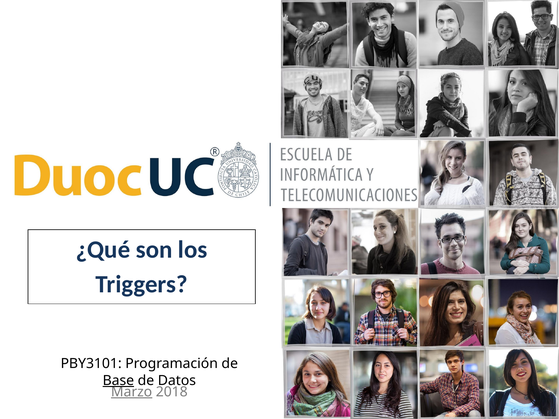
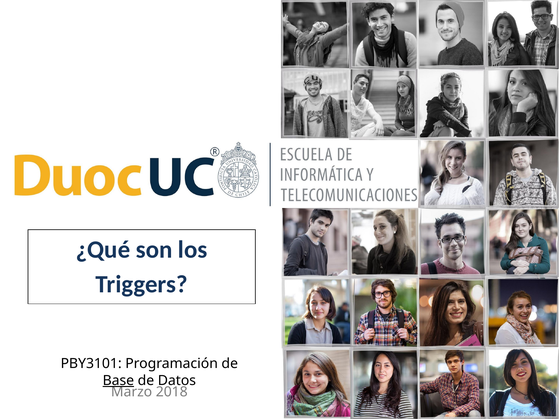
Marzo underline: present -> none (132, 392)
